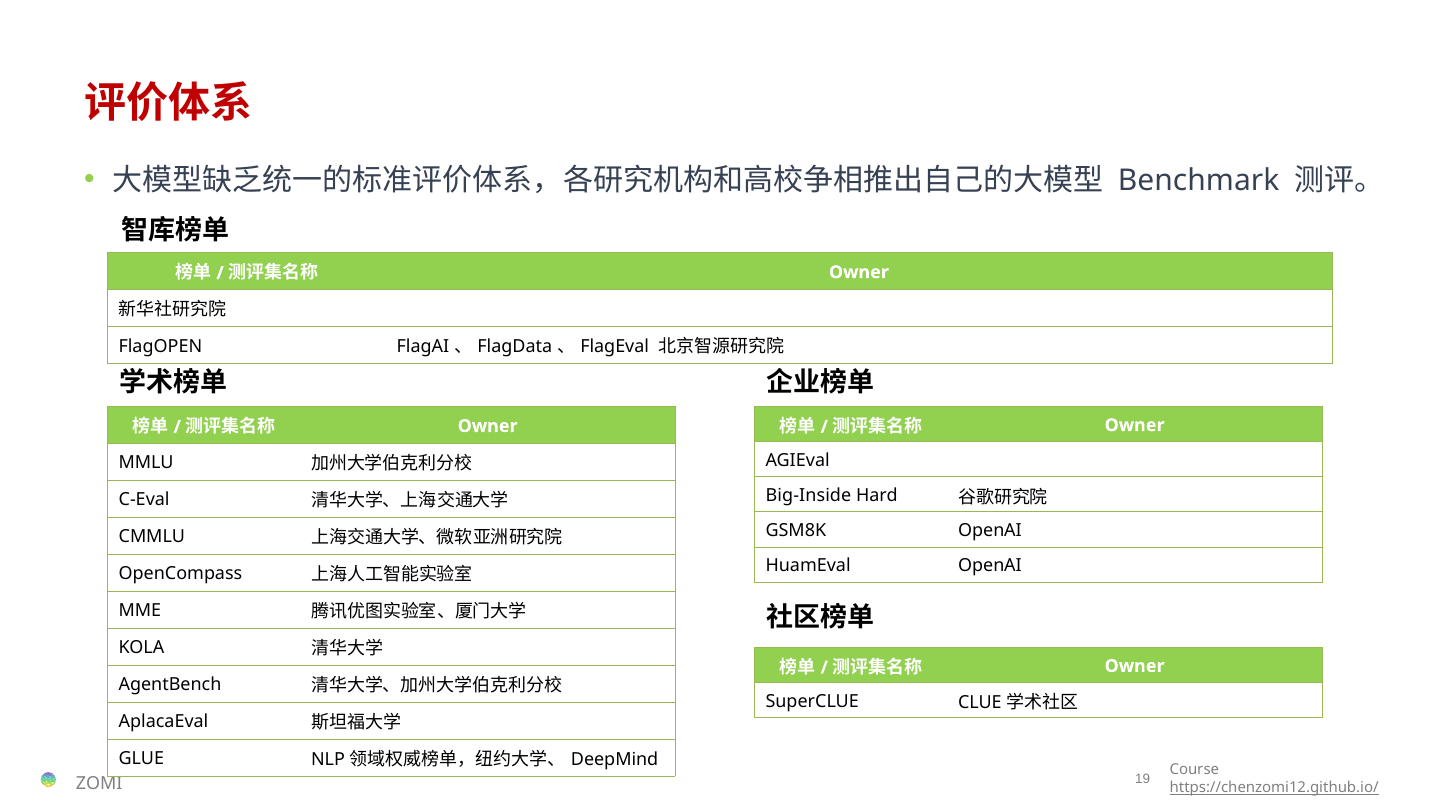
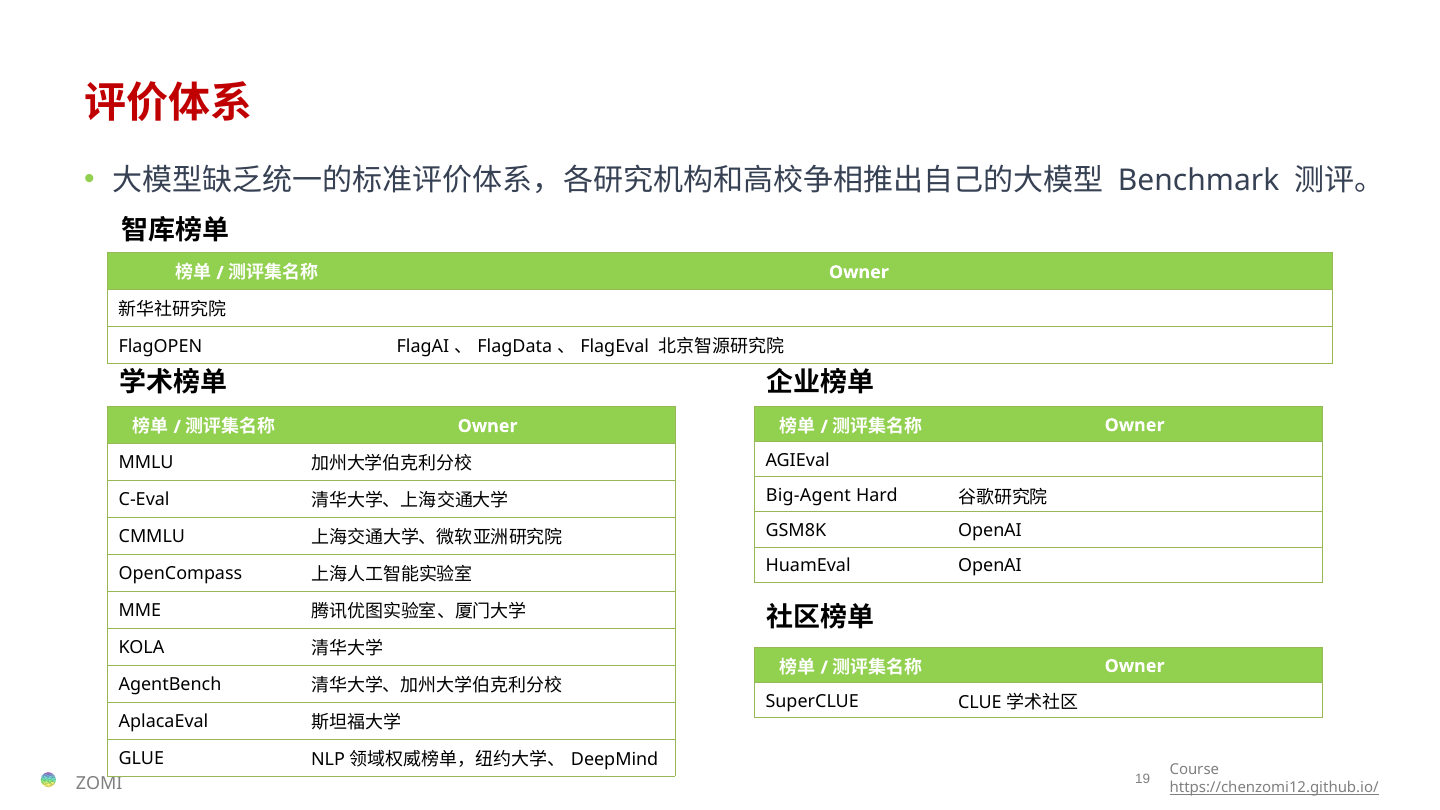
Big-Inside: Big-Inside -> Big-Agent (808, 495)
